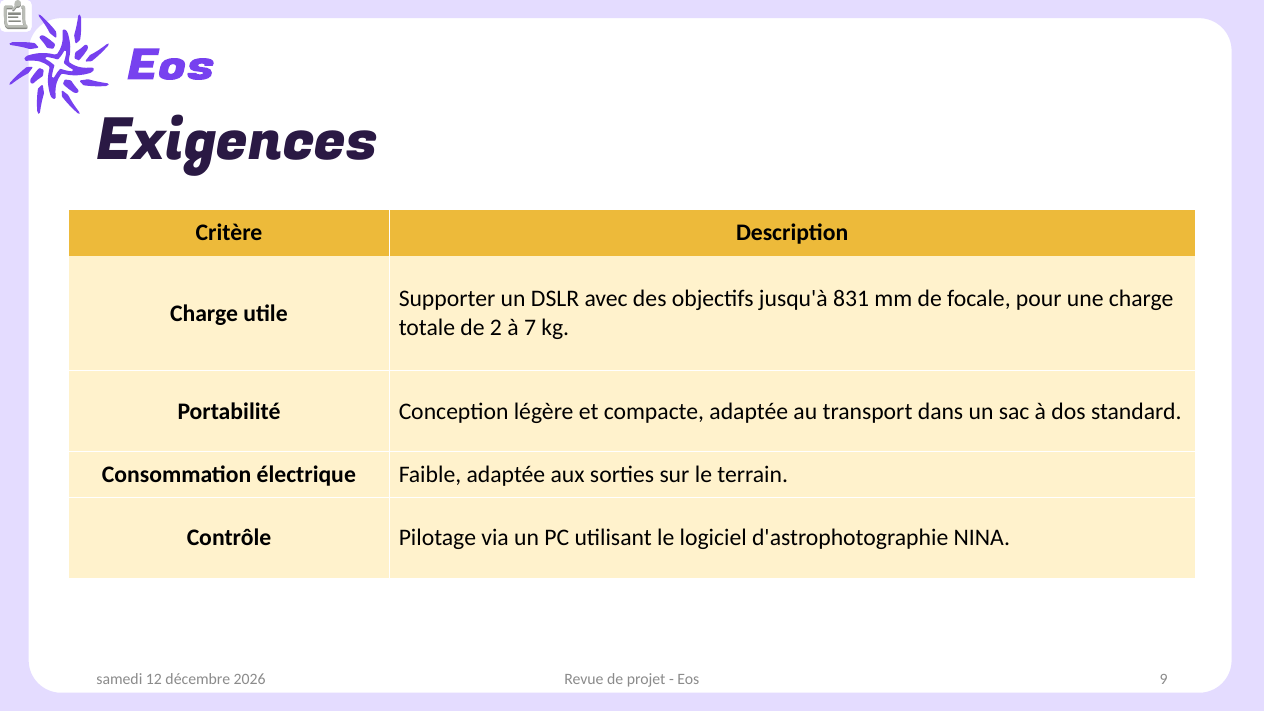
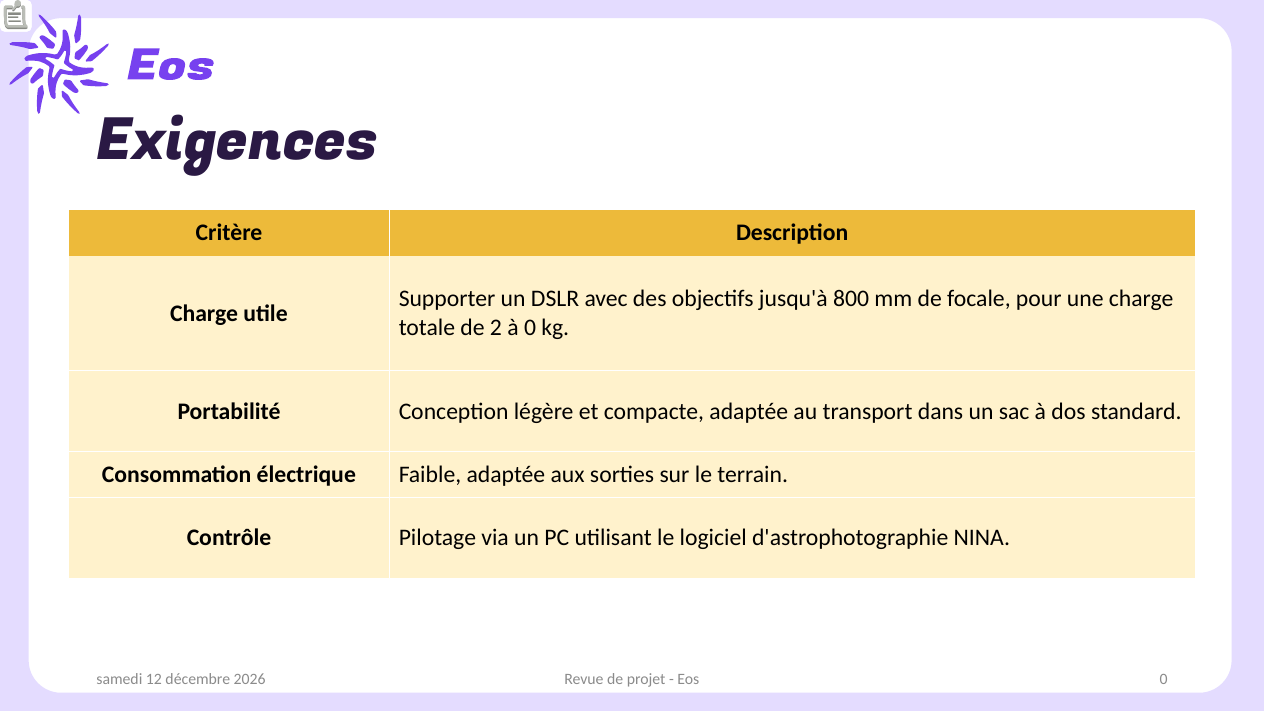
831: 831 -> 800 (851, 299)
à 7: 7 -> 0 (530, 328)
Eos 9: 9 -> 0 (1164, 679)
